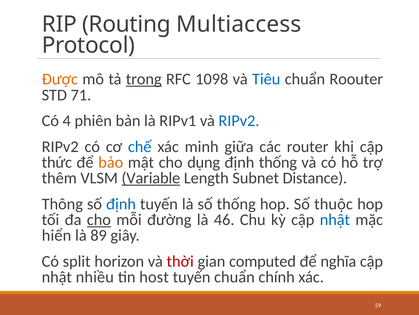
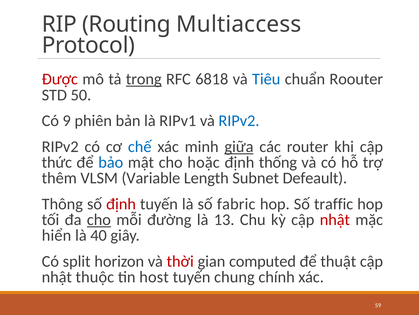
Được colour: orange -> red (60, 79)
1098: 1098 -> 6818 (212, 79)
71: 71 -> 50 (81, 95)
4: 4 -> 9 (67, 121)
giữa underline: none -> present (239, 147)
bảo colour: orange -> blue (111, 162)
dụng: dụng -> hoặc (204, 162)
Variable underline: present -> none (151, 178)
Distance: Distance -> Defeault (315, 178)
định colour: blue -> red (121, 204)
số thống: thống -> fabric (236, 204)
thuộc: thuộc -> traffic (334, 204)
46: 46 -> 13 (224, 219)
nhật colour: blue -> red (335, 219)
89: 89 -> 40 (99, 235)
nghĩa: nghĩa -> thuật (338, 261)
nhiều: nhiều -> thuộc (95, 277)
tuyến chuẩn: chuẩn -> chung (234, 277)
